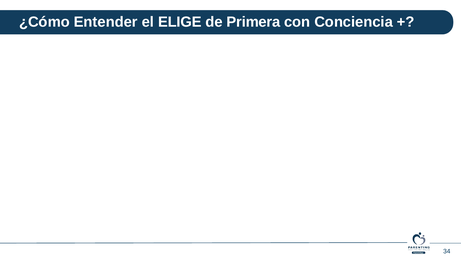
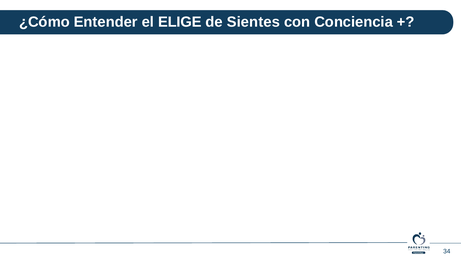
Primera: Primera -> Sientes (253, 22)
